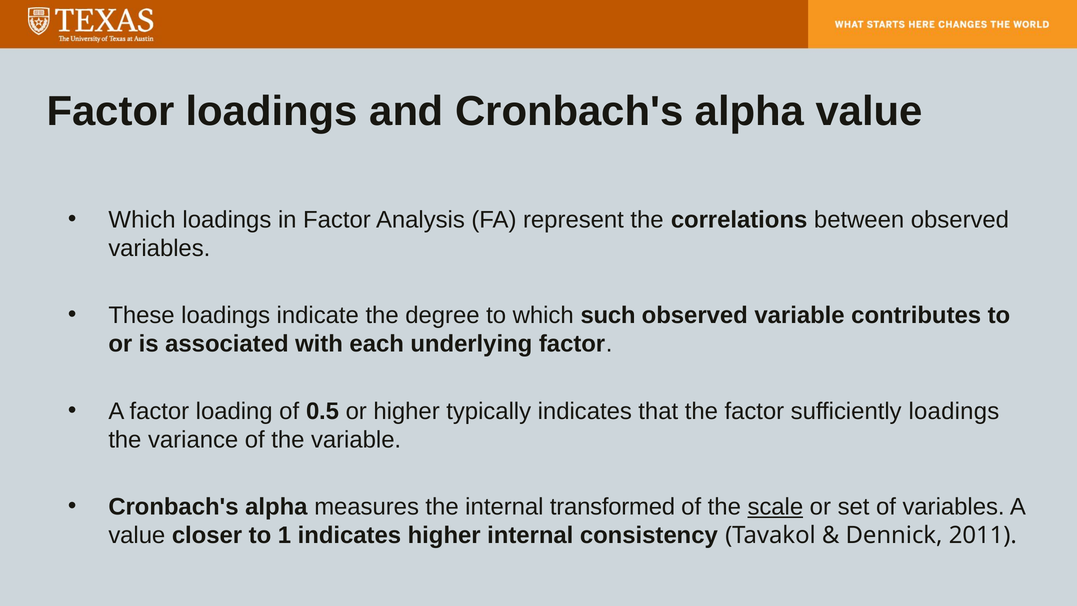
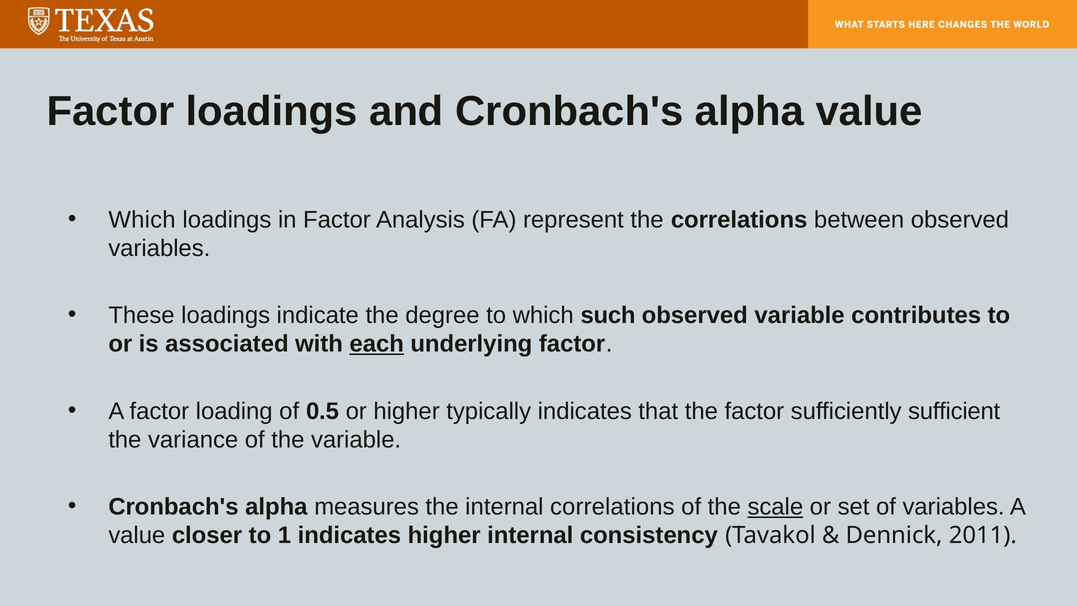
each underline: none -> present (377, 344)
sufficiently loadings: loadings -> sufficient (954, 411)
internal transformed: transformed -> correlations (612, 507)
